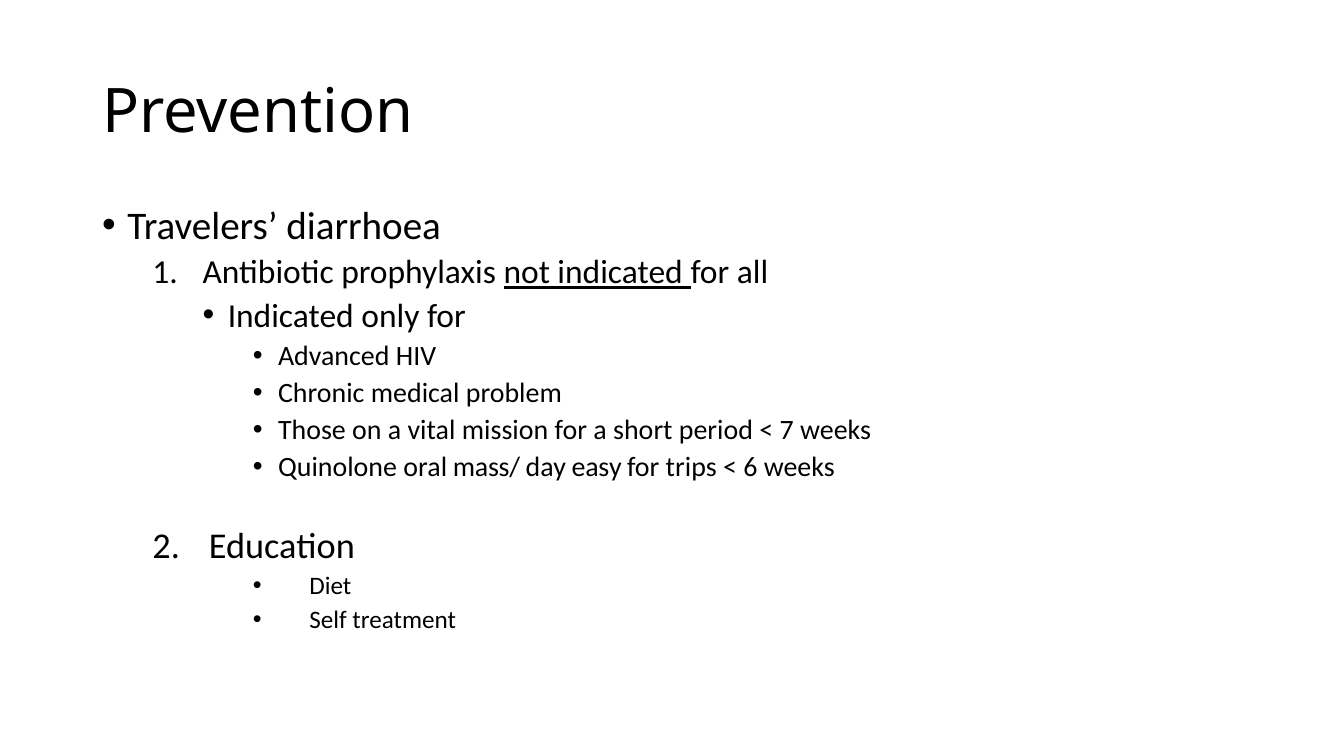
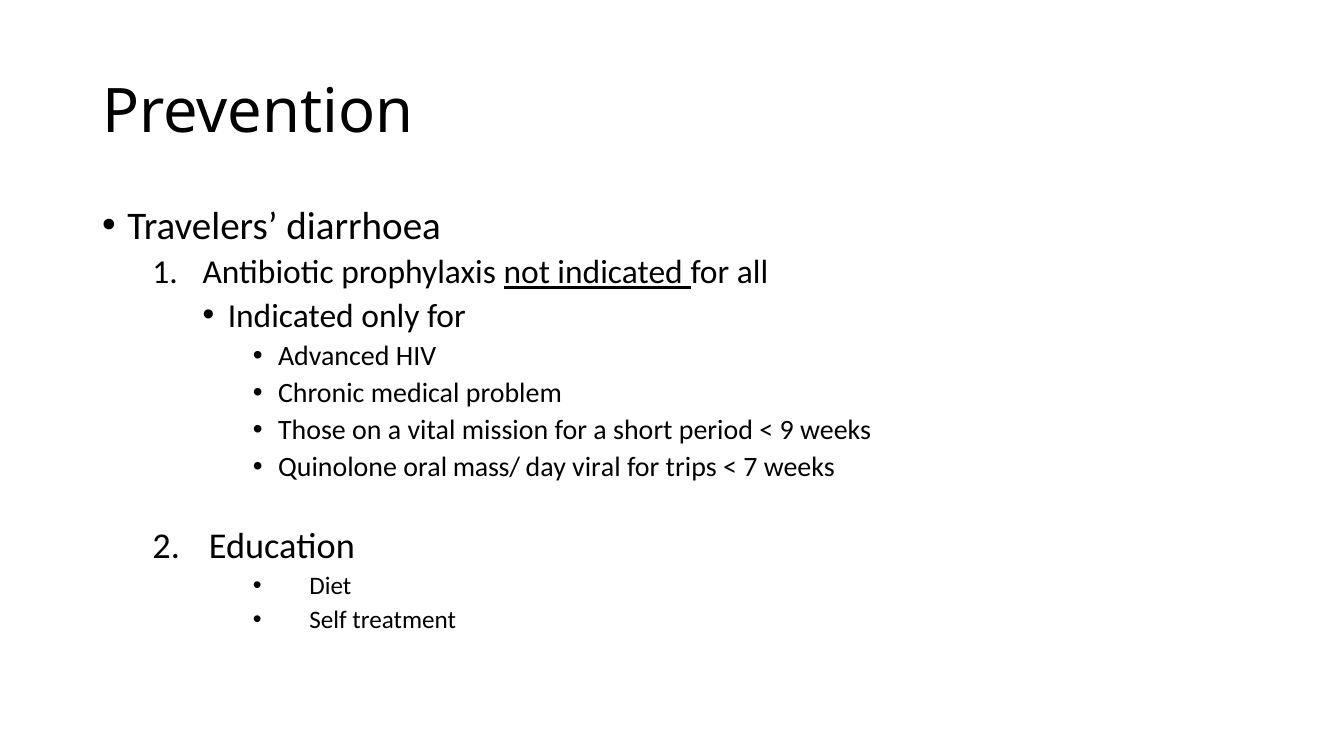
7: 7 -> 9 (787, 430)
easy: easy -> viral (596, 467)
6: 6 -> 7 (750, 467)
